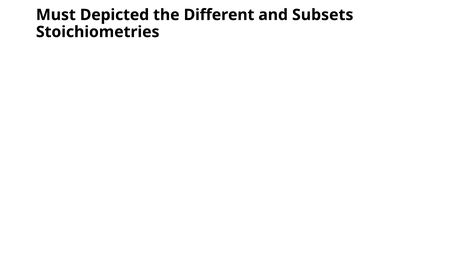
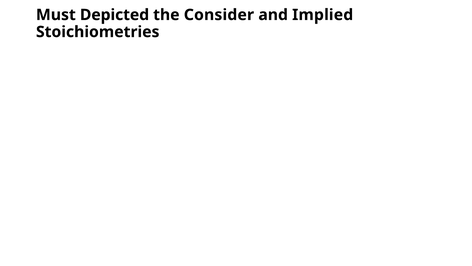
Different: Different -> Consider (219, 15)
Subsets: Subsets -> Implied (323, 15)
